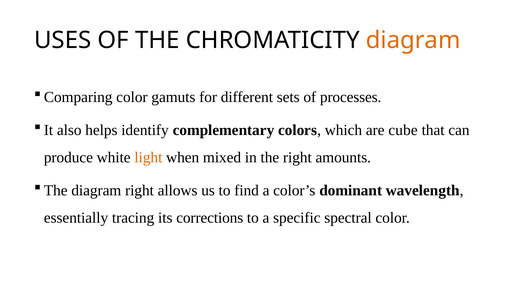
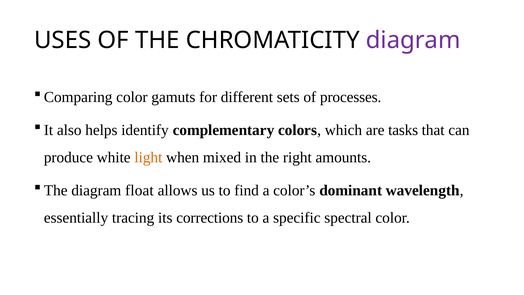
diagram colour: orange -> purple (413, 40)
cube: cube -> tasks (403, 130)
diagram right: right -> float (139, 190)
